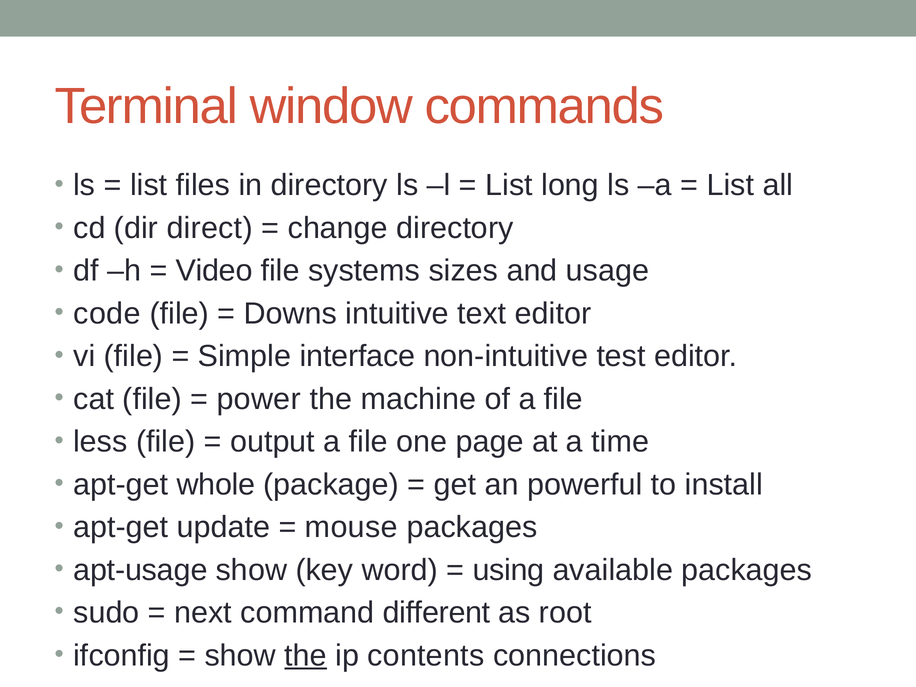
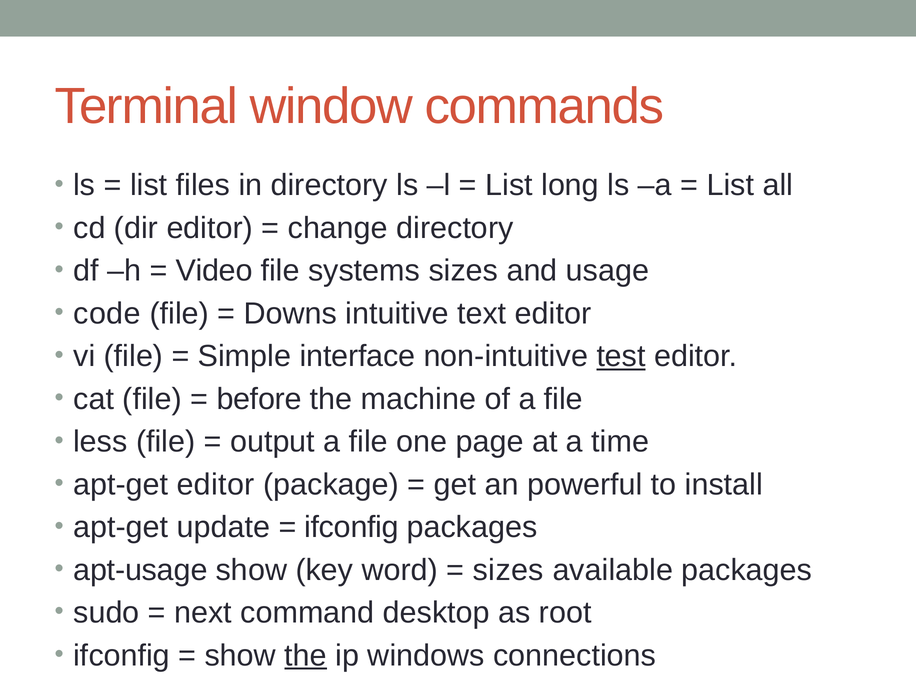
dir direct: direct -> editor (210, 228)
test underline: none -> present (621, 356)
power: power -> before (259, 399)
apt-get whole: whole -> editor (216, 484)
mouse: mouse -> ifconfig (352, 527)
using: using -> sizes (508, 570)
different: different -> desktop (436, 613)
contents: contents -> windows (426, 655)
